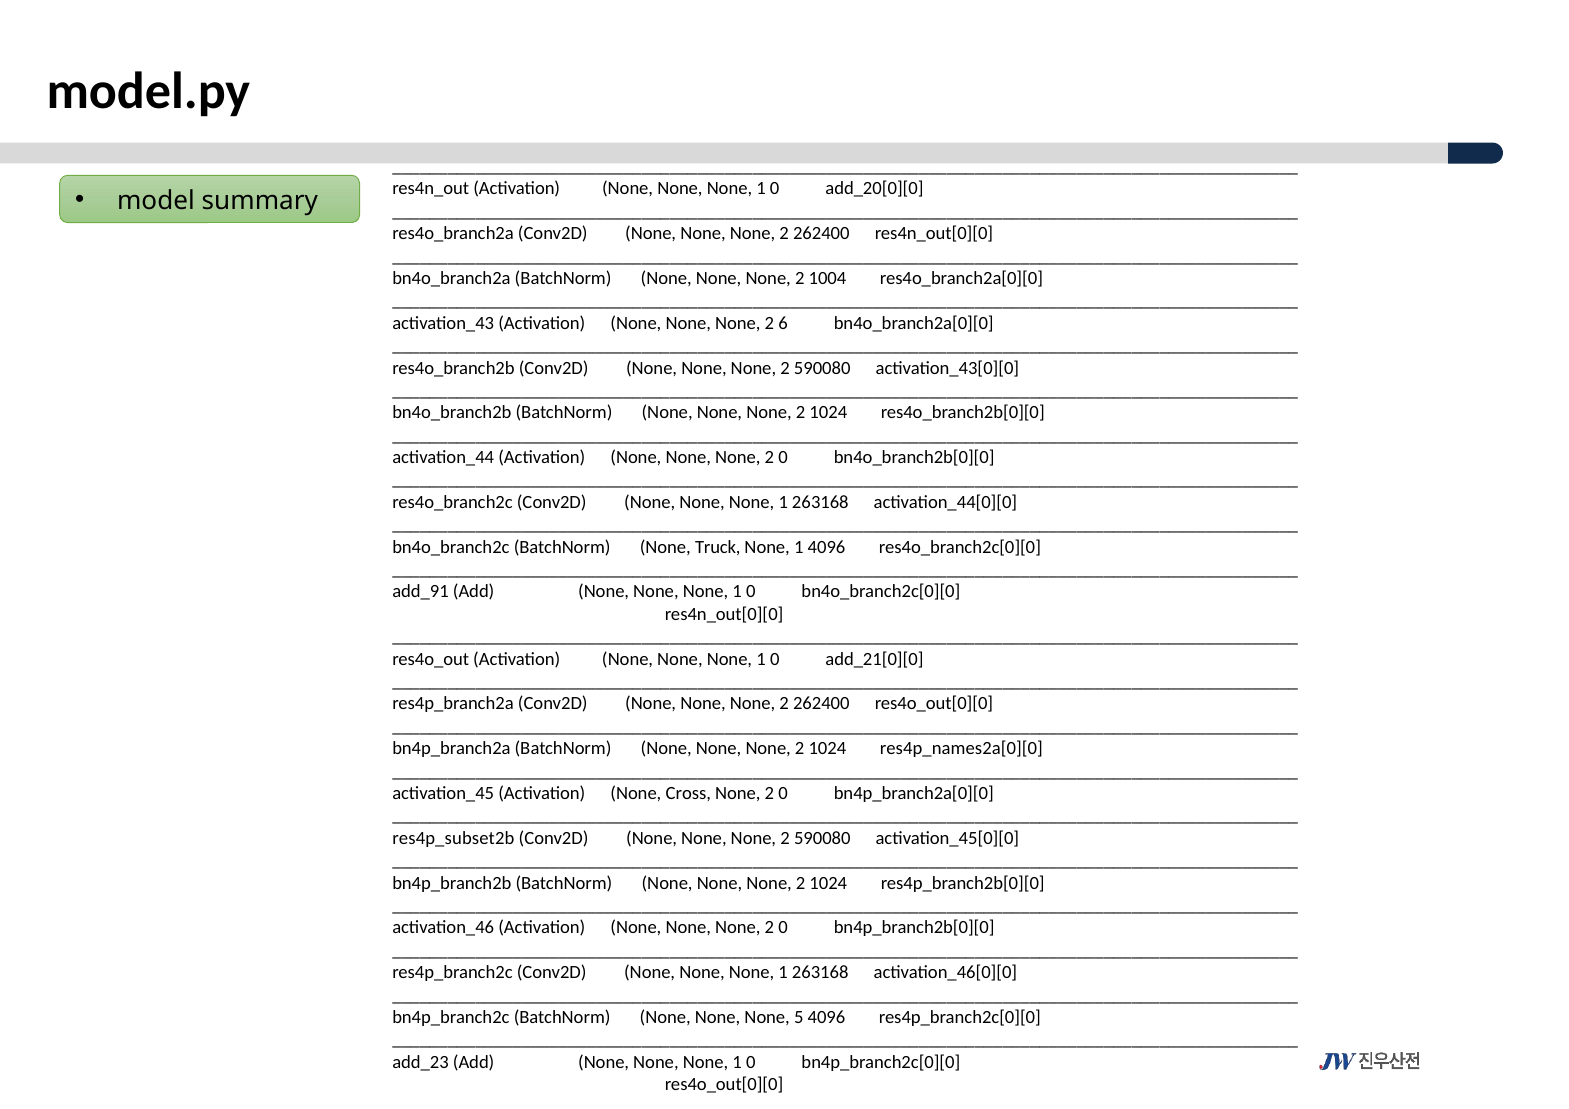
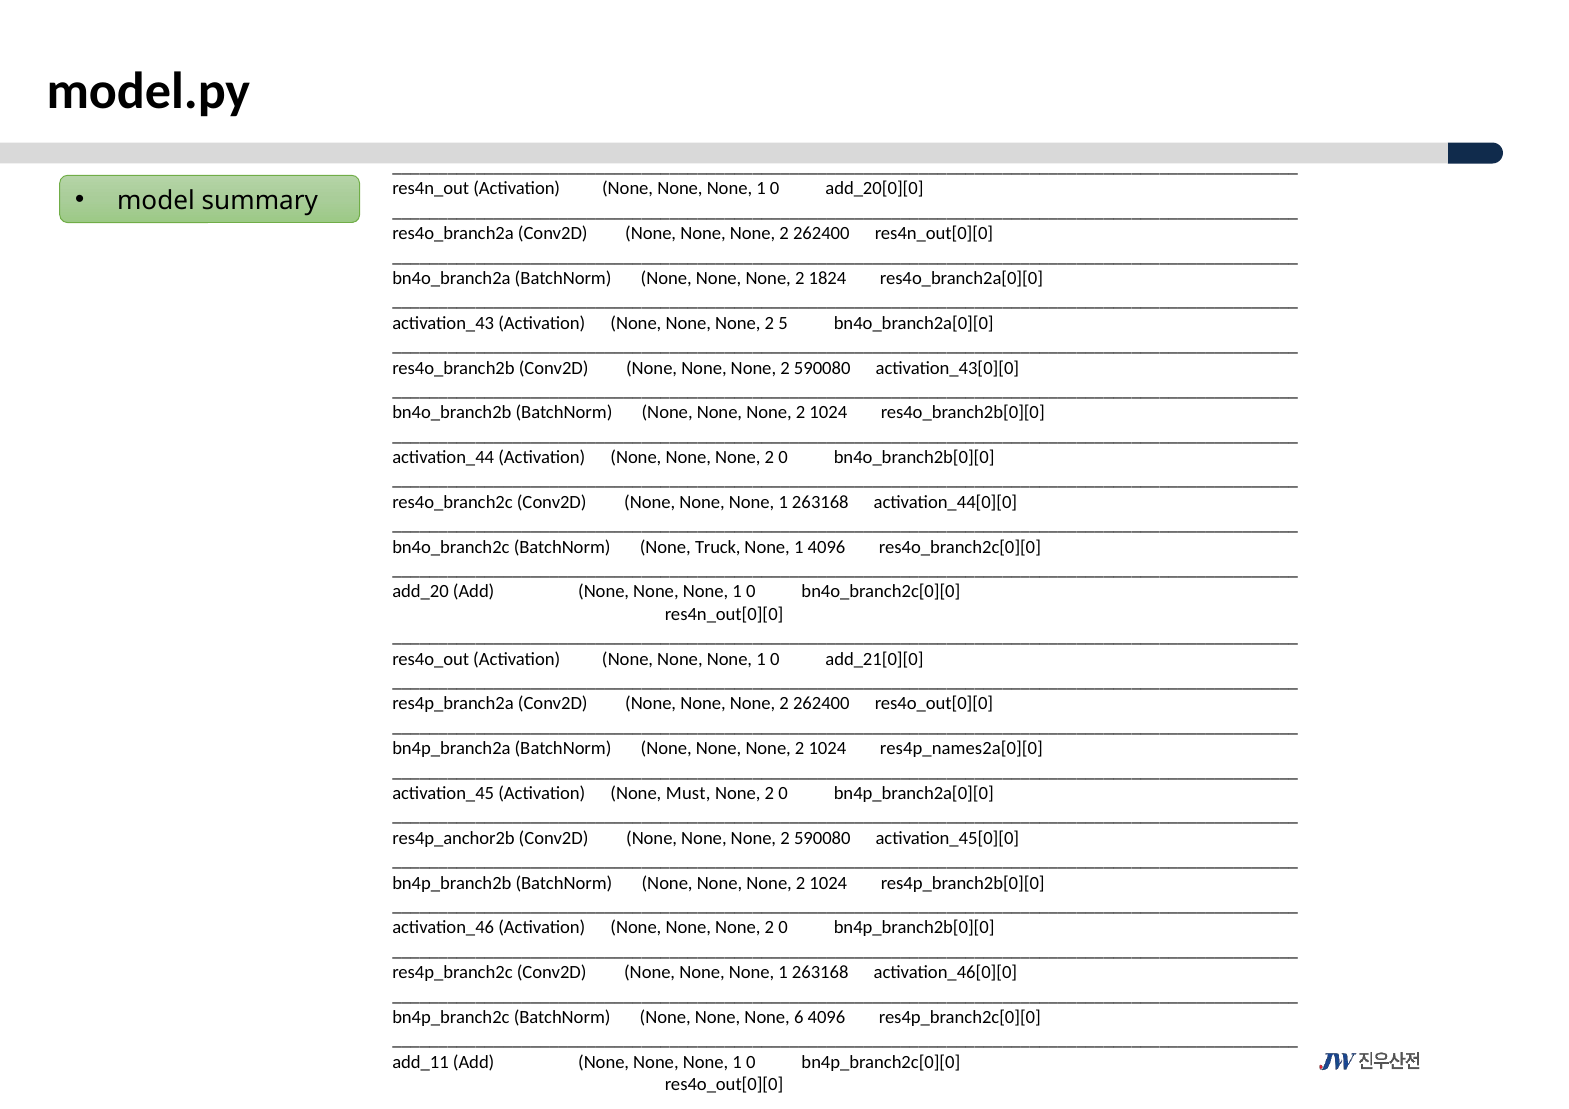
1004: 1004 -> 1824 (827, 278)
6: 6 -> 5 (783, 323)
add_91: add_91 -> add_20 (421, 592)
Cross: Cross -> Must (688, 794)
res4p_subset2b: res4p_subset2b -> res4p_anchor2b (453, 838)
5: 5 -> 6 (799, 1018)
add_23: add_23 -> add_11 (421, 1062)
